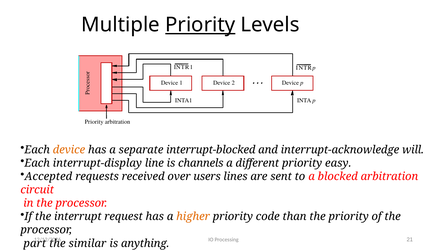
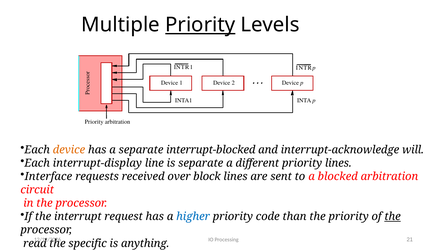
is channels: channels -> separate (201, 163)
priority easy: easy -> lines (338, 163)
Accepted: Accepted -> Interface (48, 177)
users: users -> block (207, 177)
higher colour: orange -> blue (193, 217)
the underline: none -> present (393, 217)
part: part -> read (35, 244)
similar: similar -> specific (88, 244)
